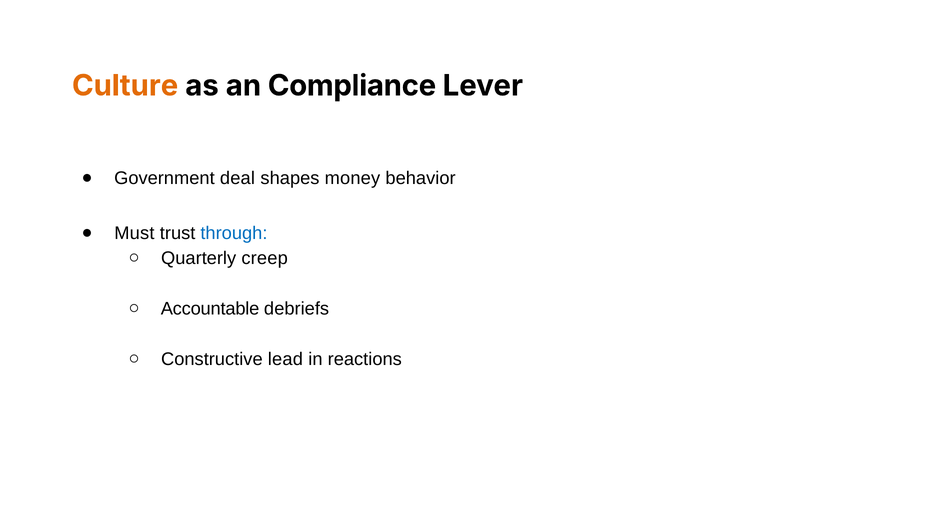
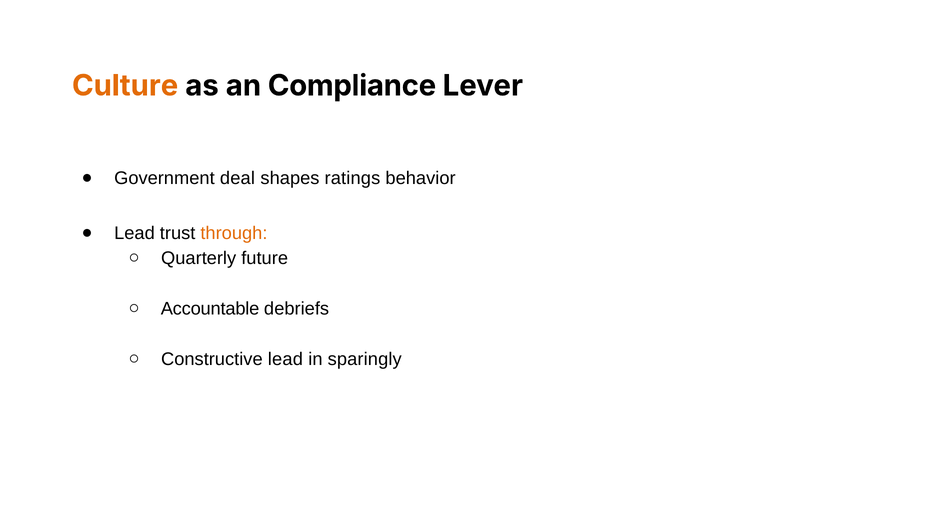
money: money -> ratings (352, 178)
Must: Must -> Lead (134, 233)
through colour: blue -> orange (234, 233)
creep: creep -> future (265, 258)
reactions: reactions -> sparingly (365, 359)
